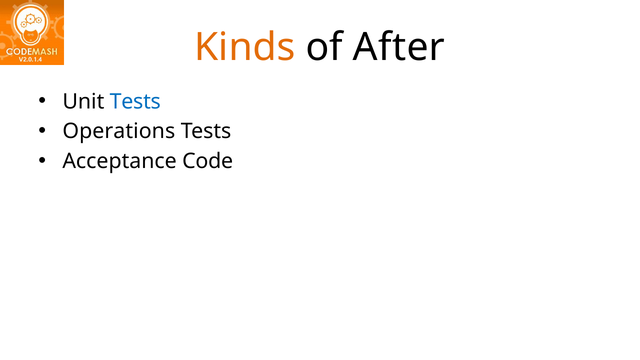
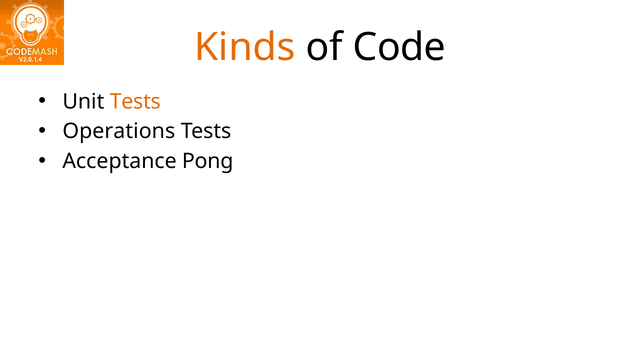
After: After -> Code (399, 47)
Tests colour: blue -> orange (135, 102)
Code: Code -> Pong (208, 161)
